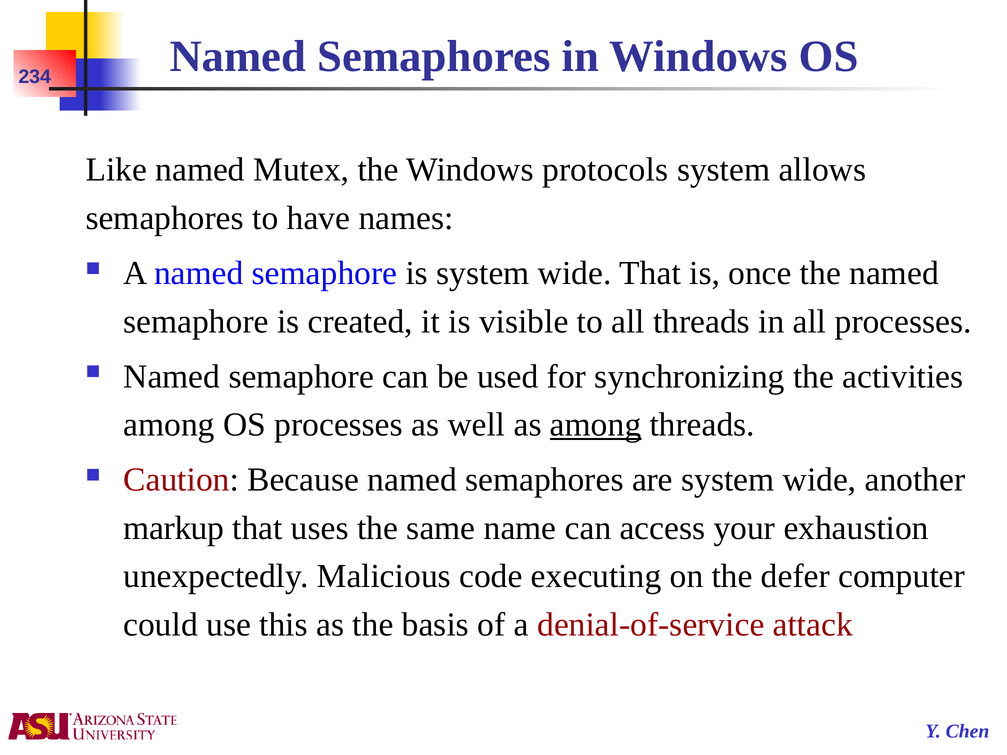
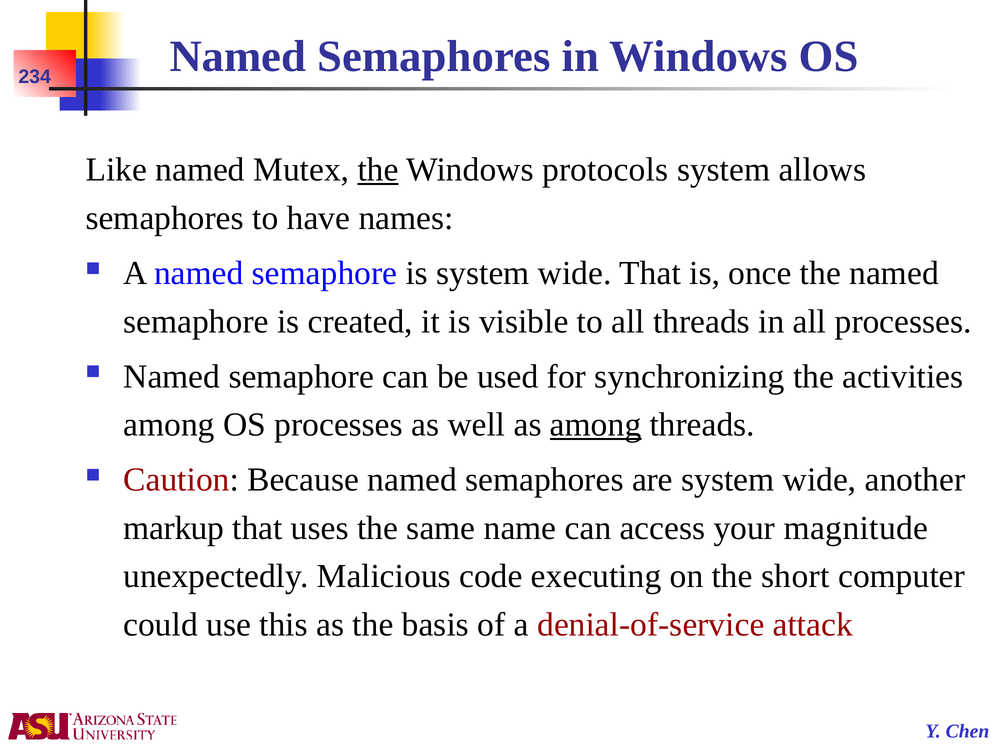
the underline: none -> present (378, 170)
exhaustion: exhaustion -> magnitude (856, 528)
defer: defer -> short (795, 577)
